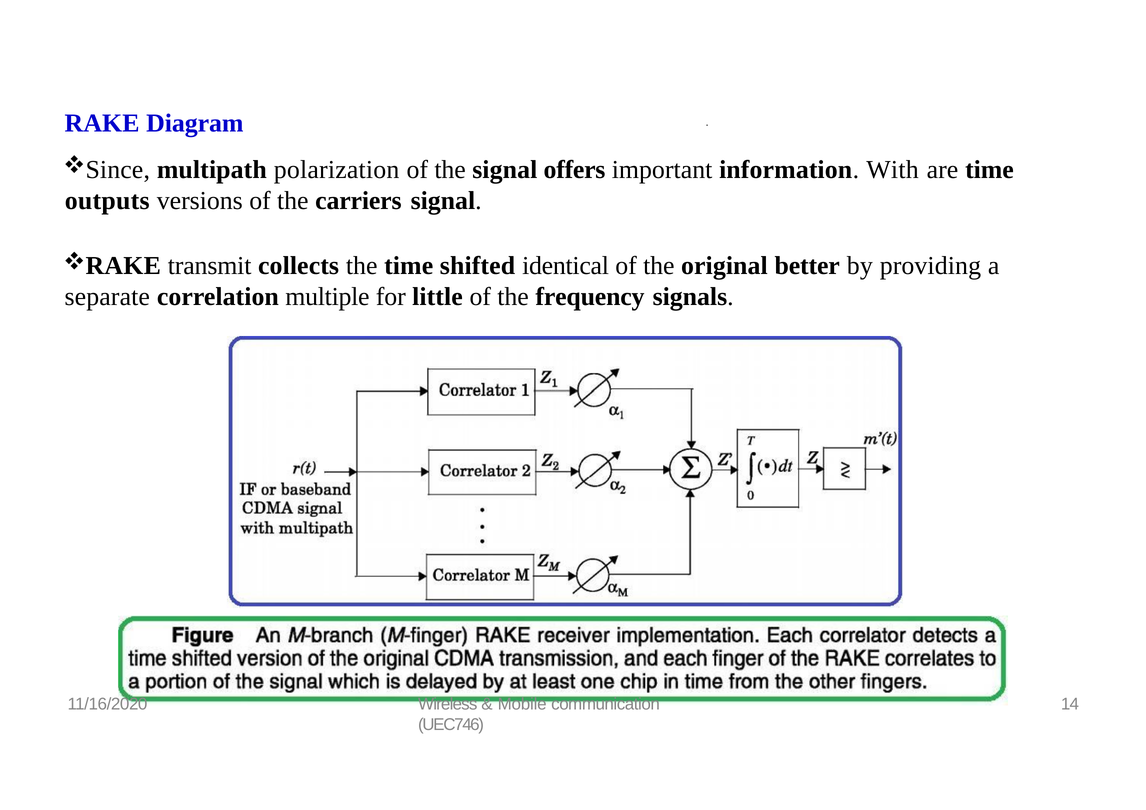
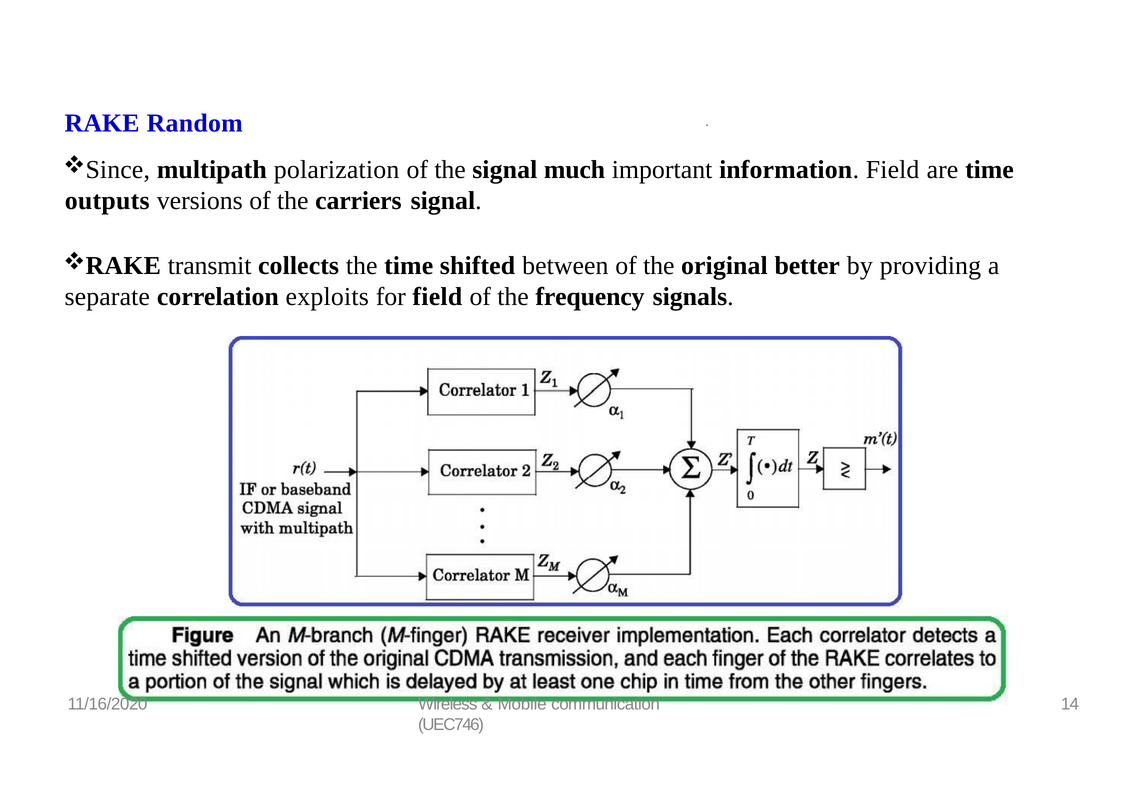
Diagram: Diagram -> Random (195, 123)
offers: offers -> much (575, 169)
information With: With -> Field (893, 169)
identical: identical -> between (565, 265)
multiple: multiple -> exploits (327, 297)
for little: little -> field (437, 297)
